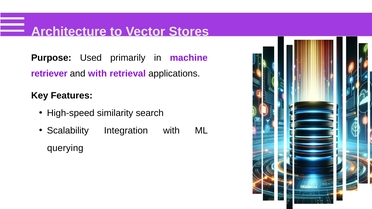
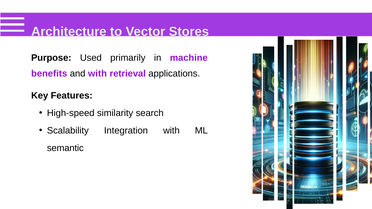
retriever: retriever -> benefits (49, 74)
querying: querying -> semantic (65, 148)
